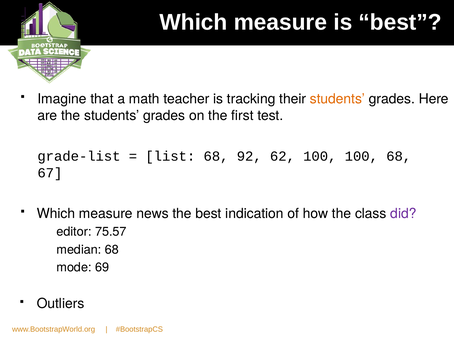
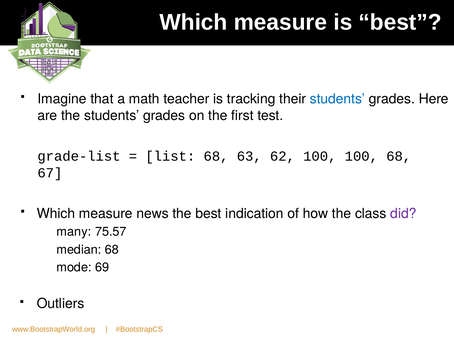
students colour: orange -> blue (337, 99)
92: 92 -> 63 (249, 156)
editor: editor -> many (74, 231)
